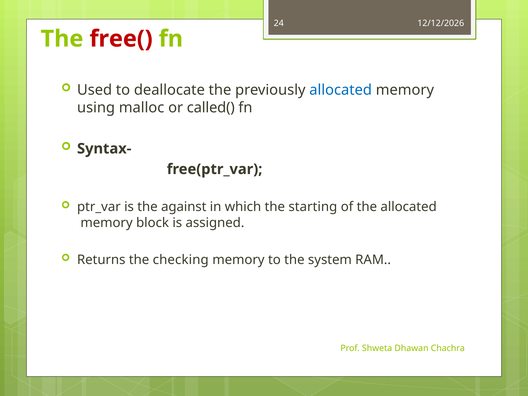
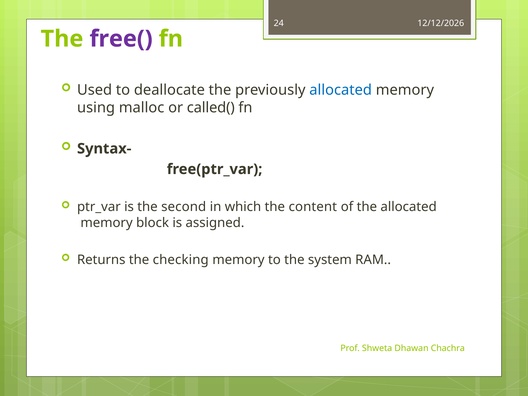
free( colour: red -> purple (121, 39)
against: against -> second (184, 207)
starting: starting -> content (313, 207)
